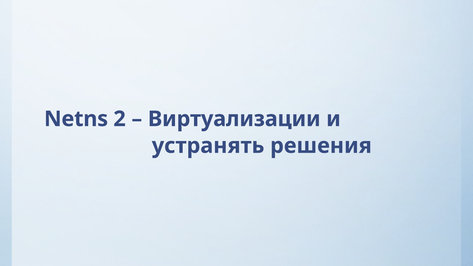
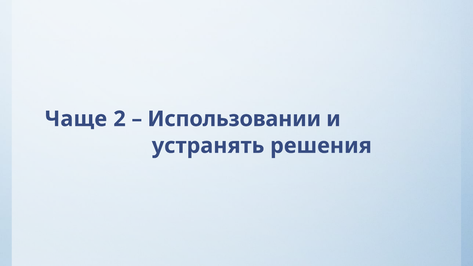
Netns: Netns -> Чаще (76, 119)
Виртуализации: Виртуализации -> Использовании (234, 119)
